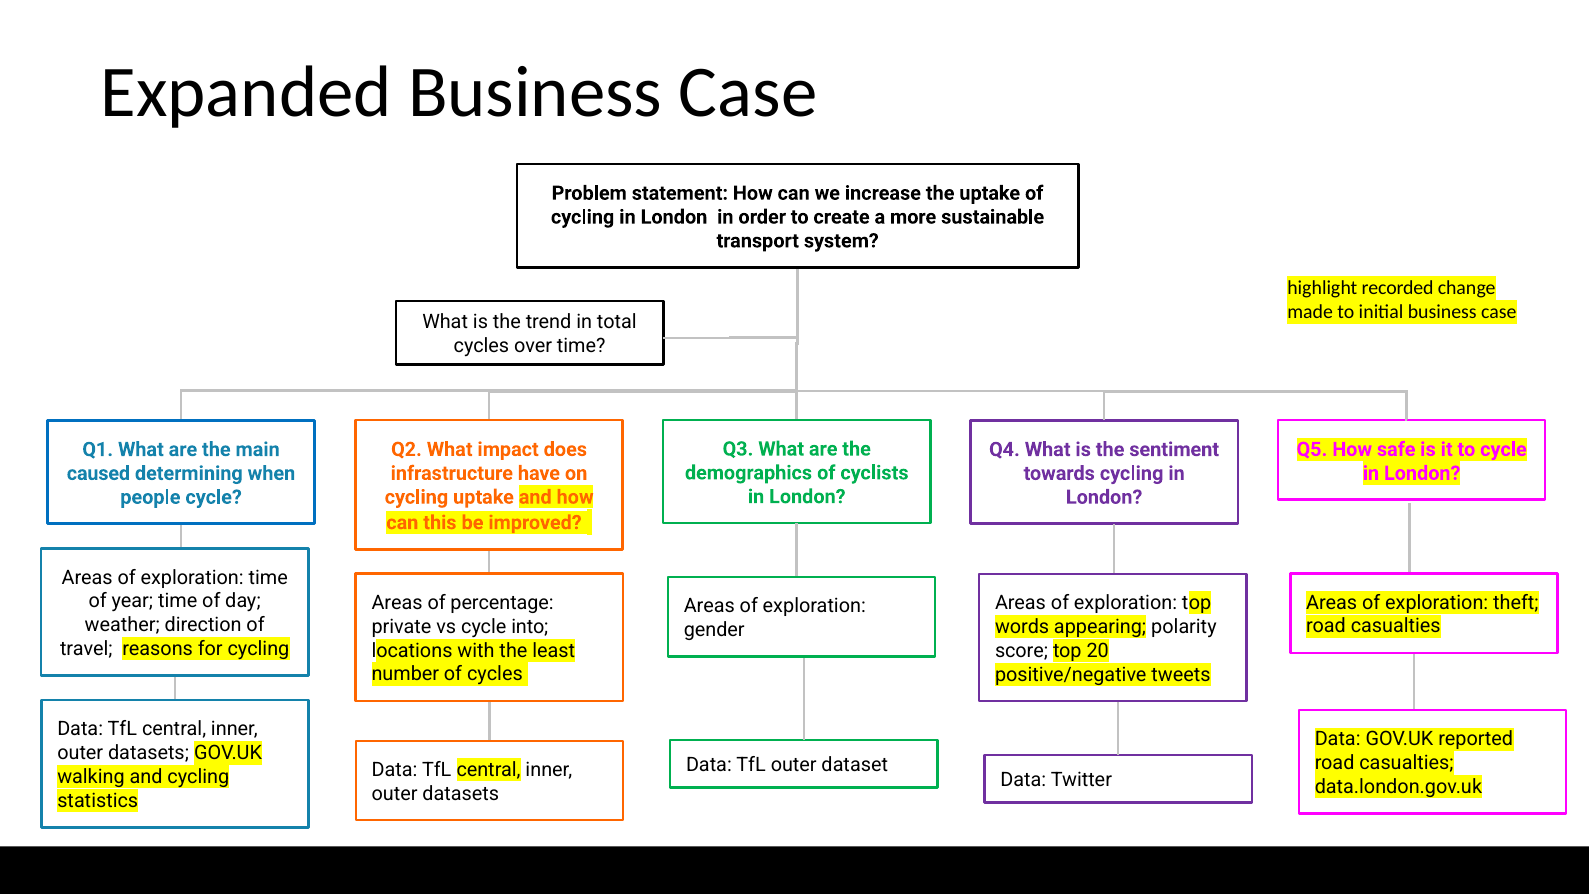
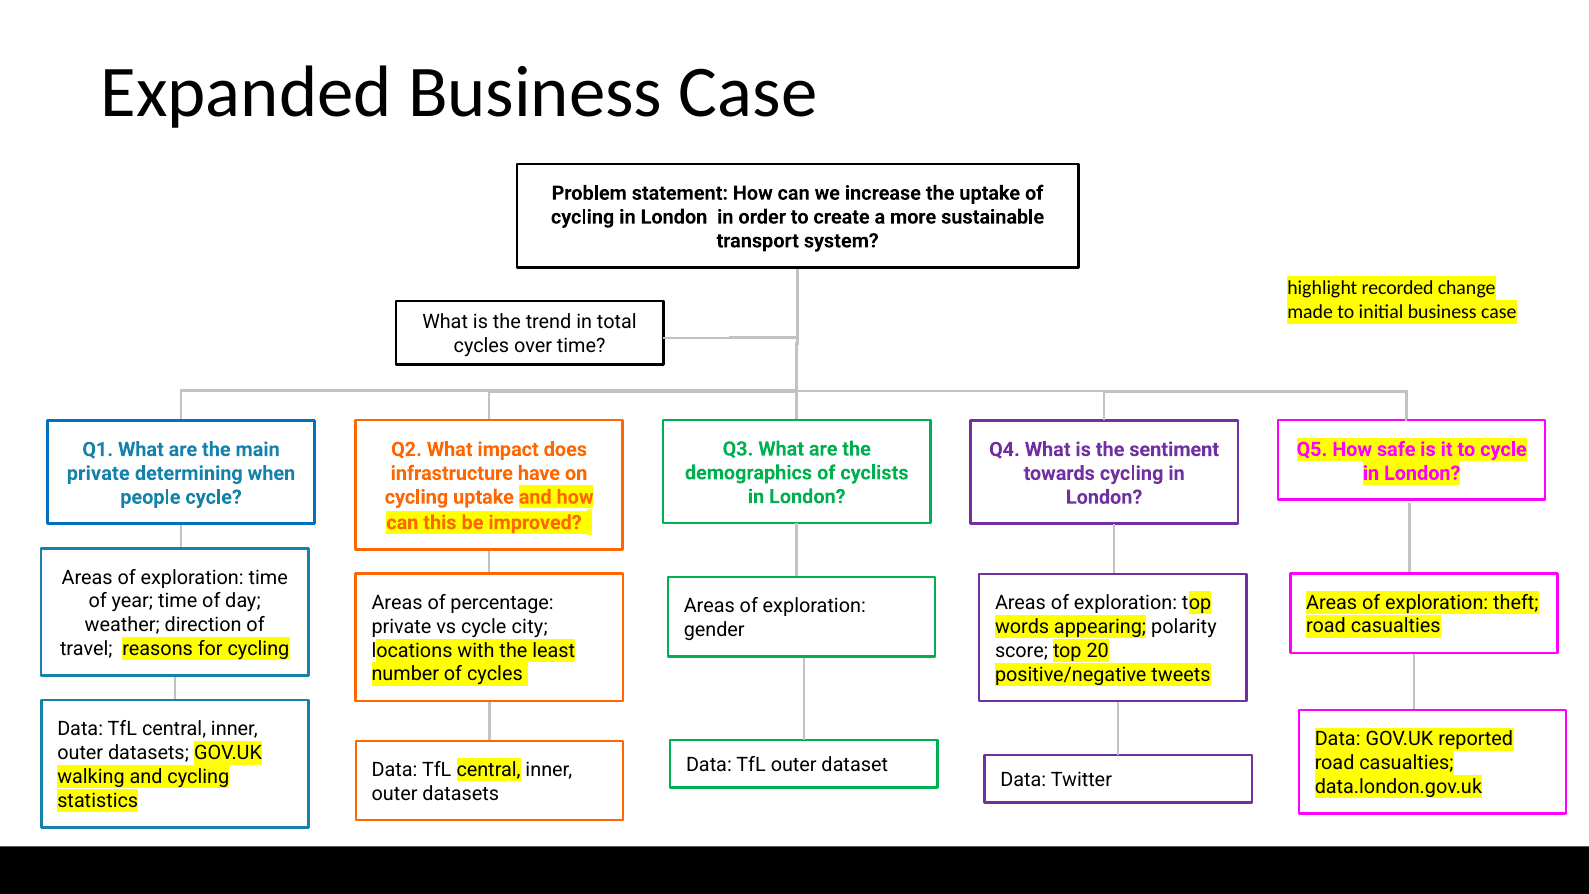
caused: caused -> private (98, 473)
into: into -> city (530, 627)
